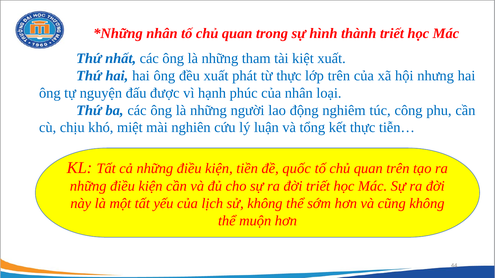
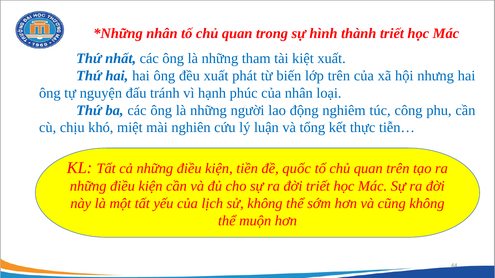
từ thực: thực -> biến (289, 76)
được: được -> tránh (165, 93)
